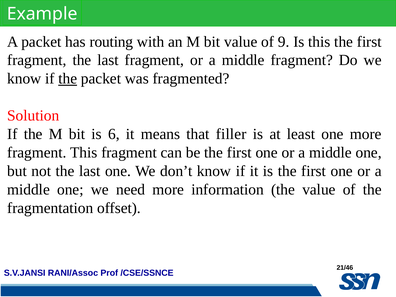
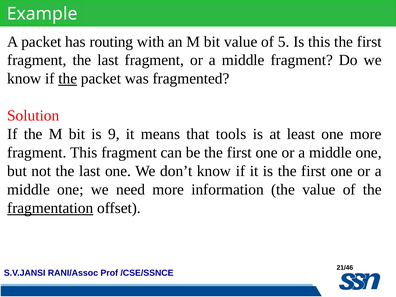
9: 9 -> 5 (284, 42)
6: 6 -> 9 (114, 134)
filler: filler -> tools (231, 134)
fragmentation underline: none -> present (50, 208)
